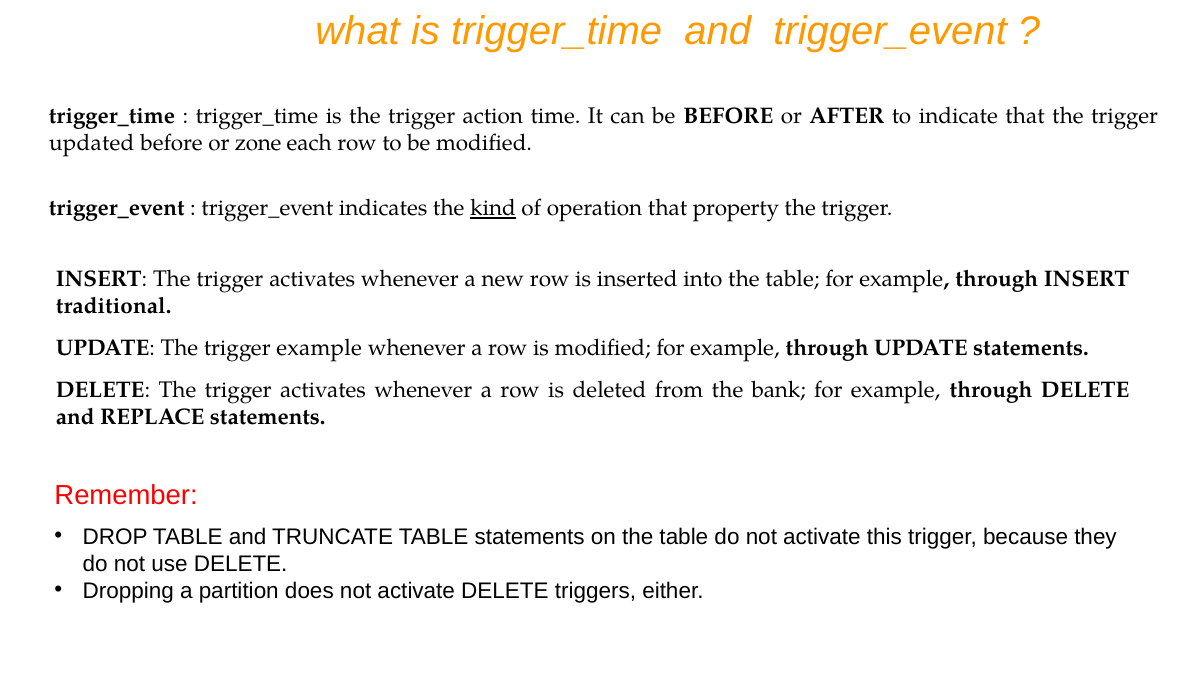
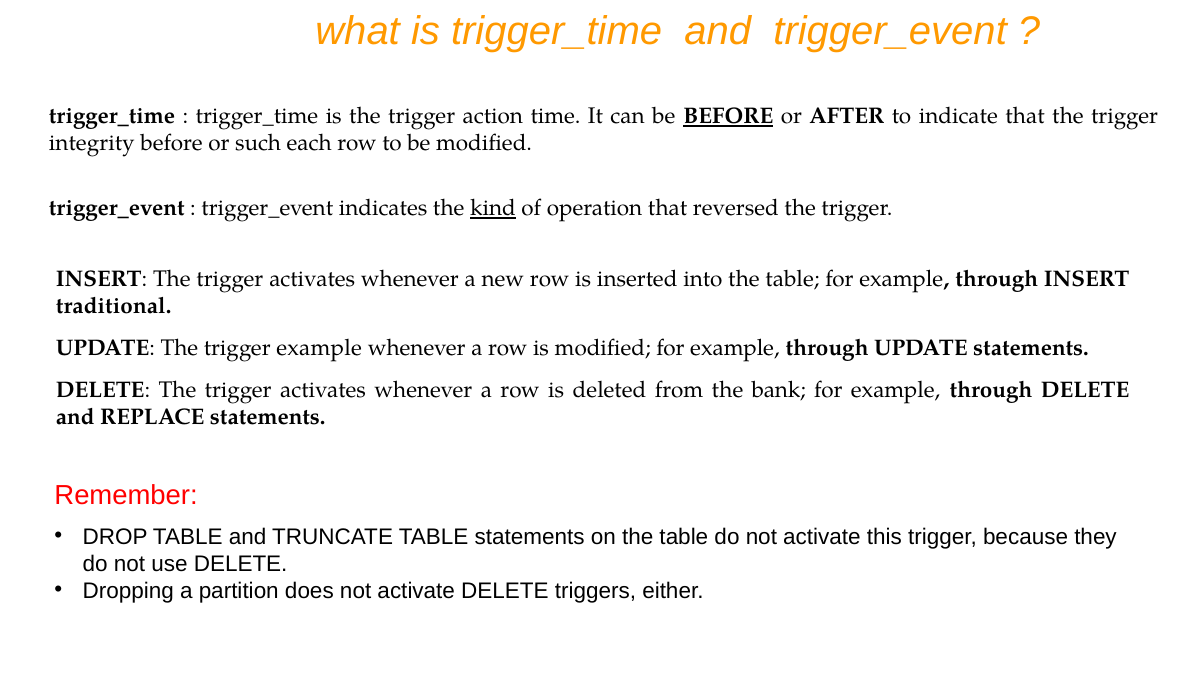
BEFORE underline: none -> present (728, 116)
updated: updated -> integrity (92, 143)
zone: zone -> such (258, 143)
property: property -> reversed (736, 208)
